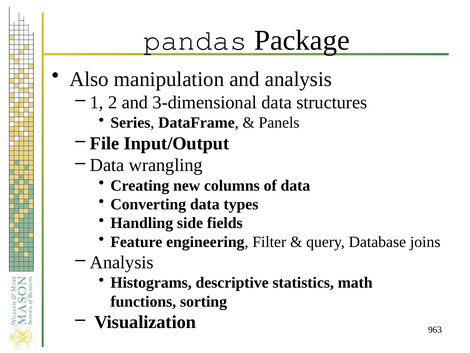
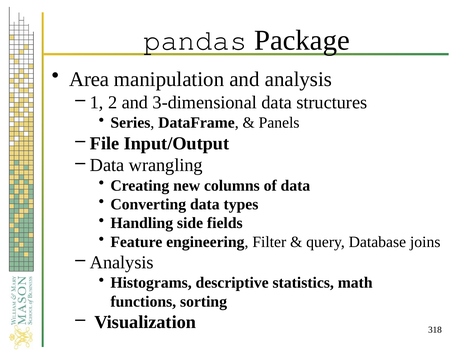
Also: Also -> Area (89, 79)
963: 963 -> 318 (435, 329)
